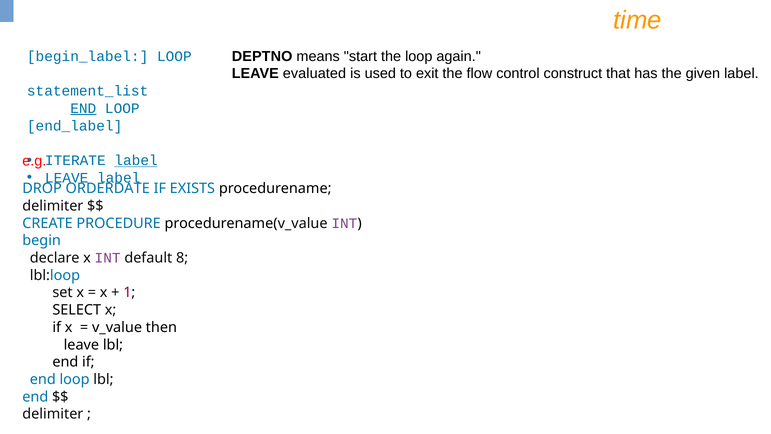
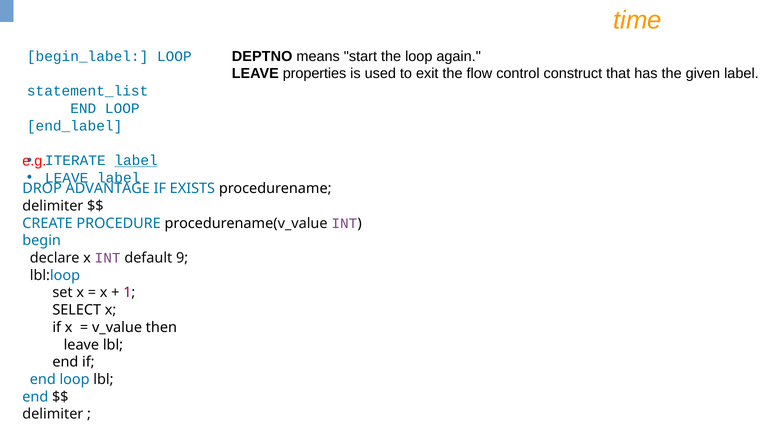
evaluated: evaluated -> properties (315, 74)
END underline: present -> none (83, 108)
ORDERDATE: ORDERDATE -> ADVANTAGE (108, 188)
8: 8 -> 9 (182, 258)
